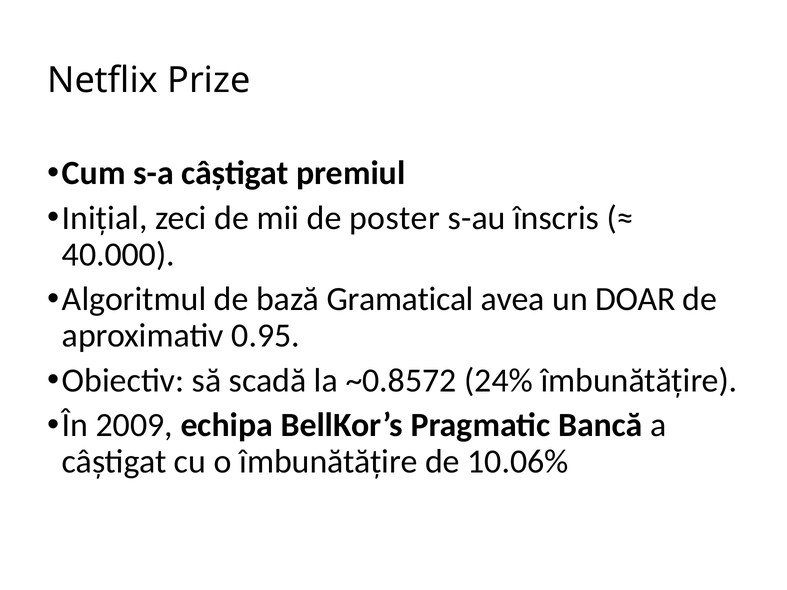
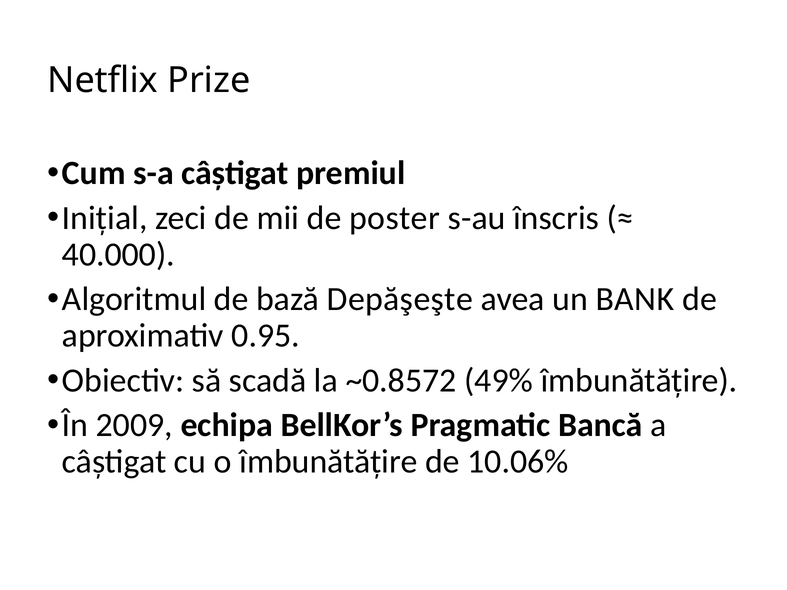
Gramatical: Gramatical -> Depăşeşte (400, 299)
DOAR: DOAR -> BANK (635, 299)
24%: 24% -> 49% (499, 381)
